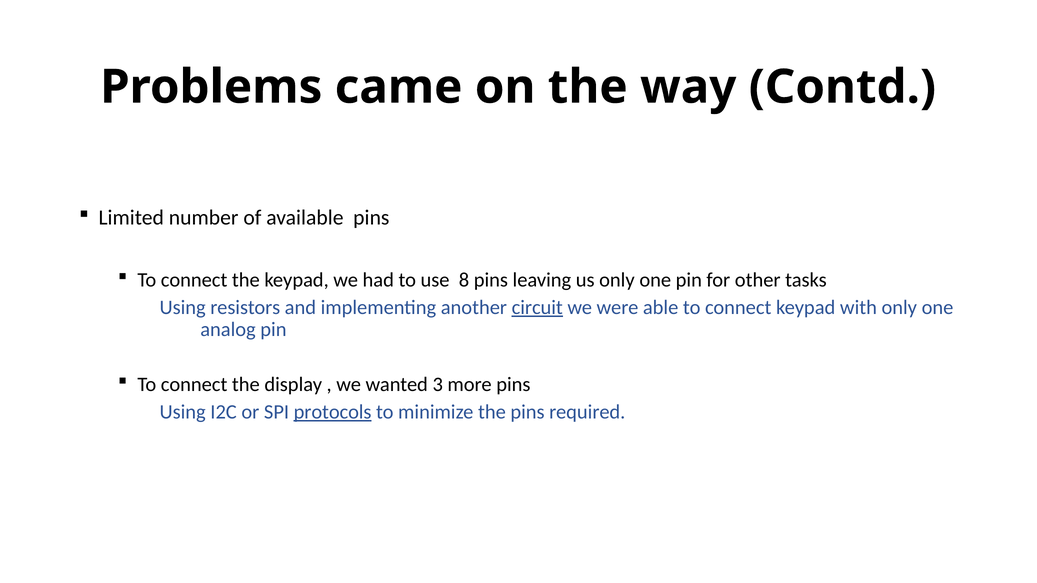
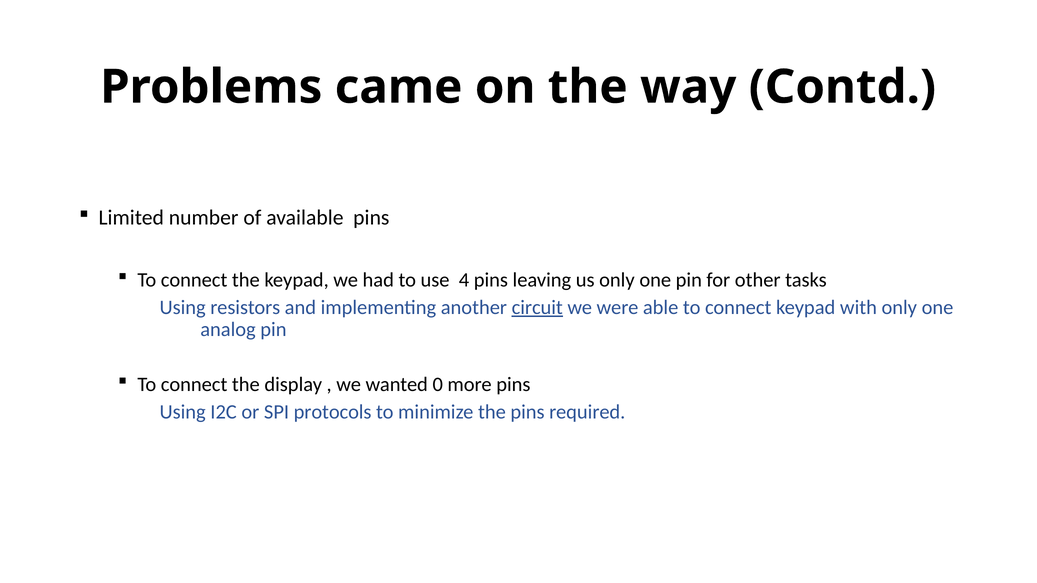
8: 8 -> 4 (464, 280)
3: 3 -> 0 (438, 385)
protocols underline: present -> none (333, 412)
